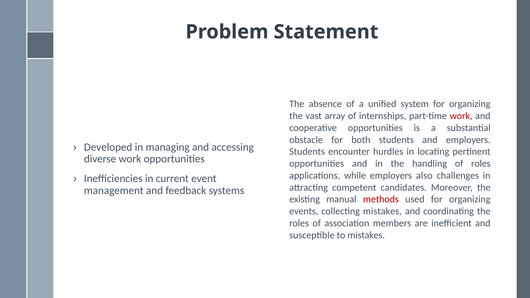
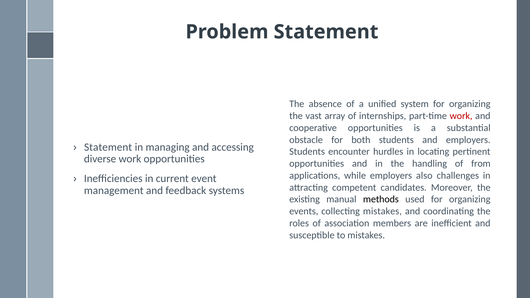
Developed: Developed -> Statement (108, 147)
of roles: roles -> from (481, 164)
methods colour: red -> black (381, 199)
